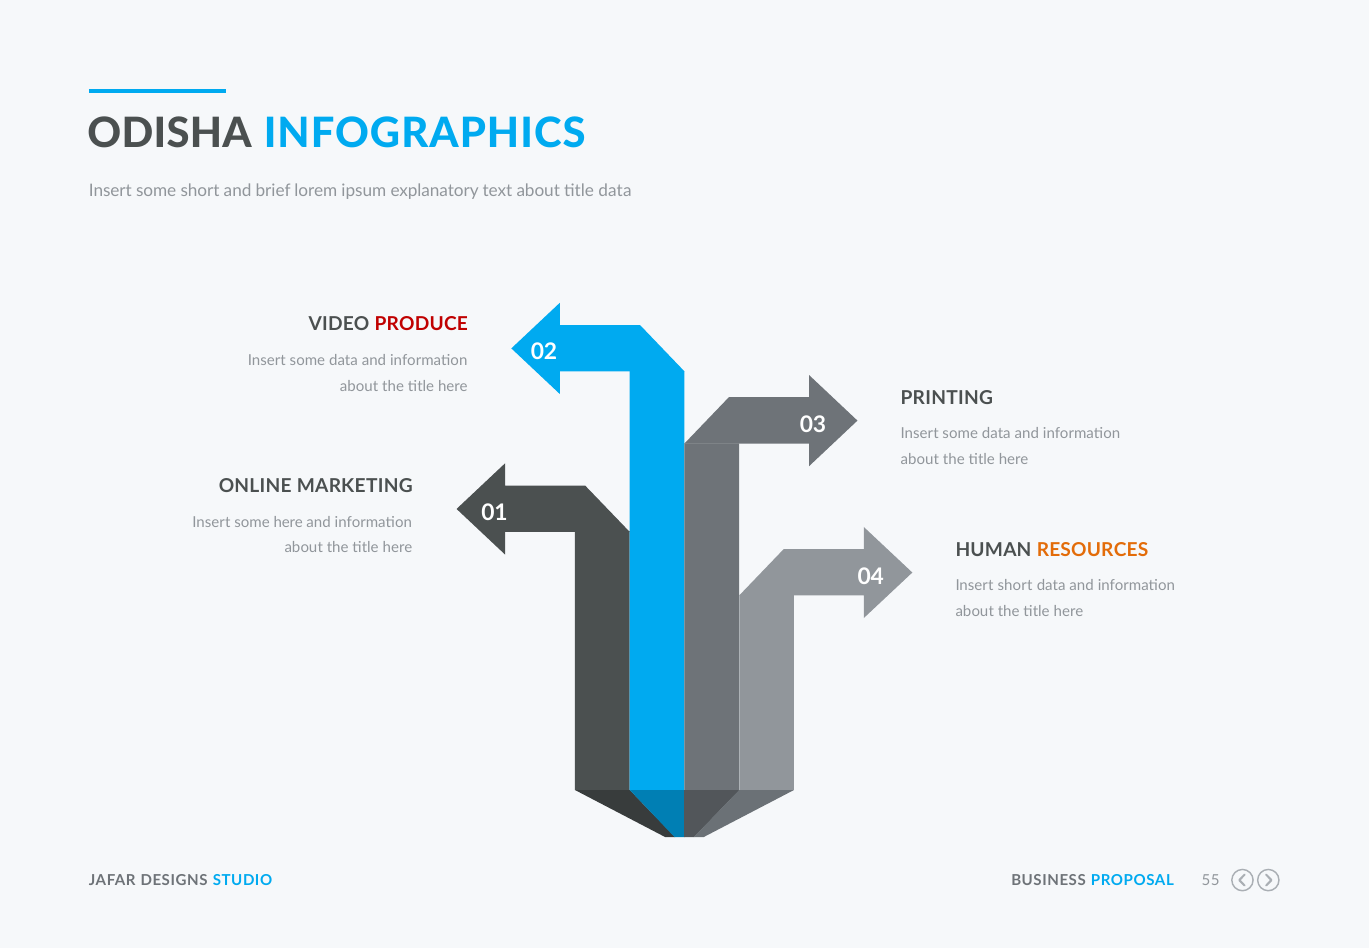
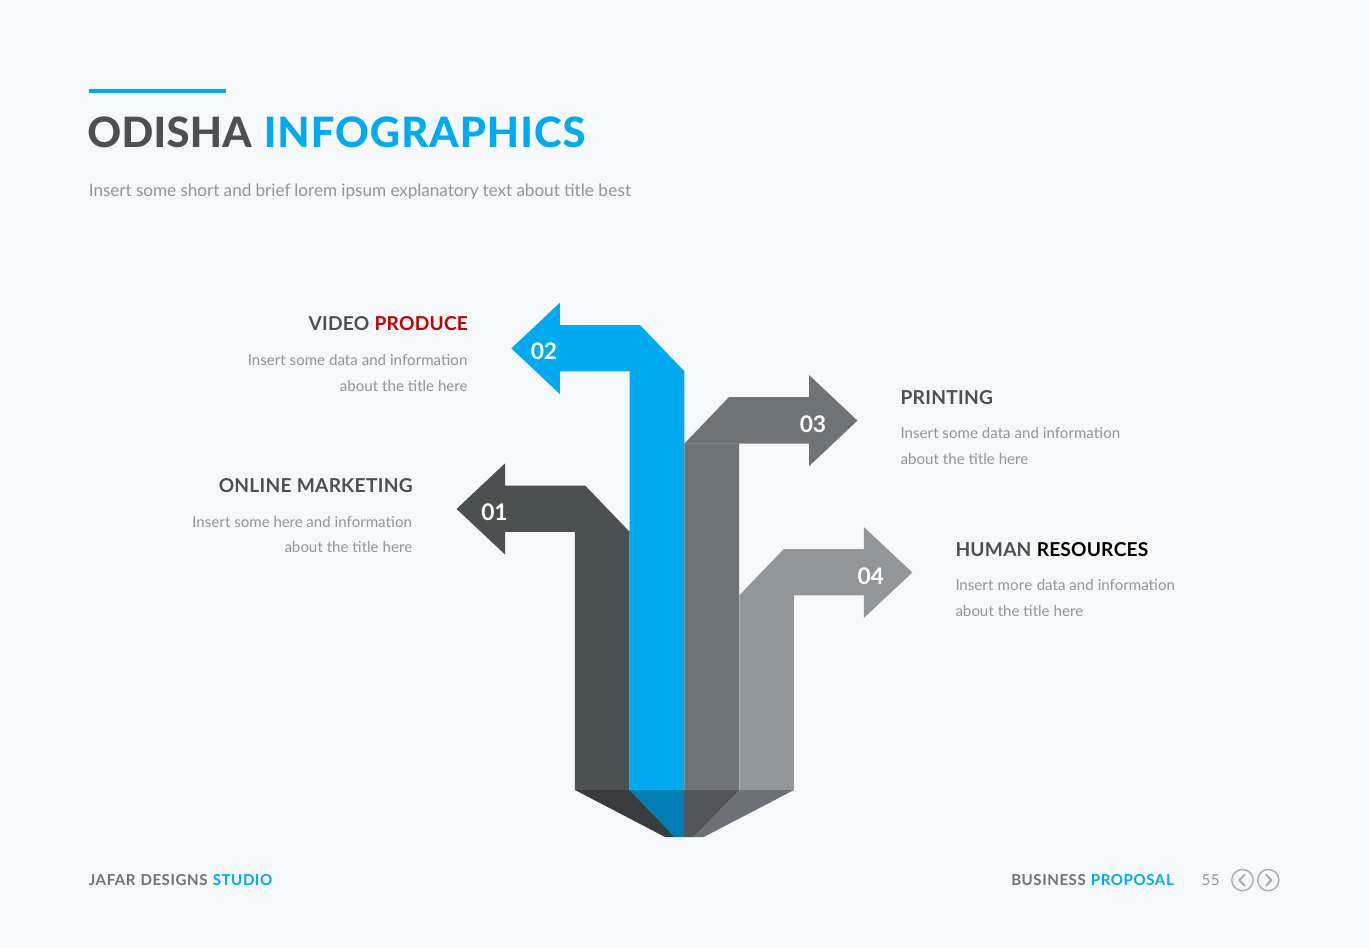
title data: data -> best (615, 190)
RESOURCES colour: orange -> black (1093, 550)
Insert short: short -> more (1015, 586)
